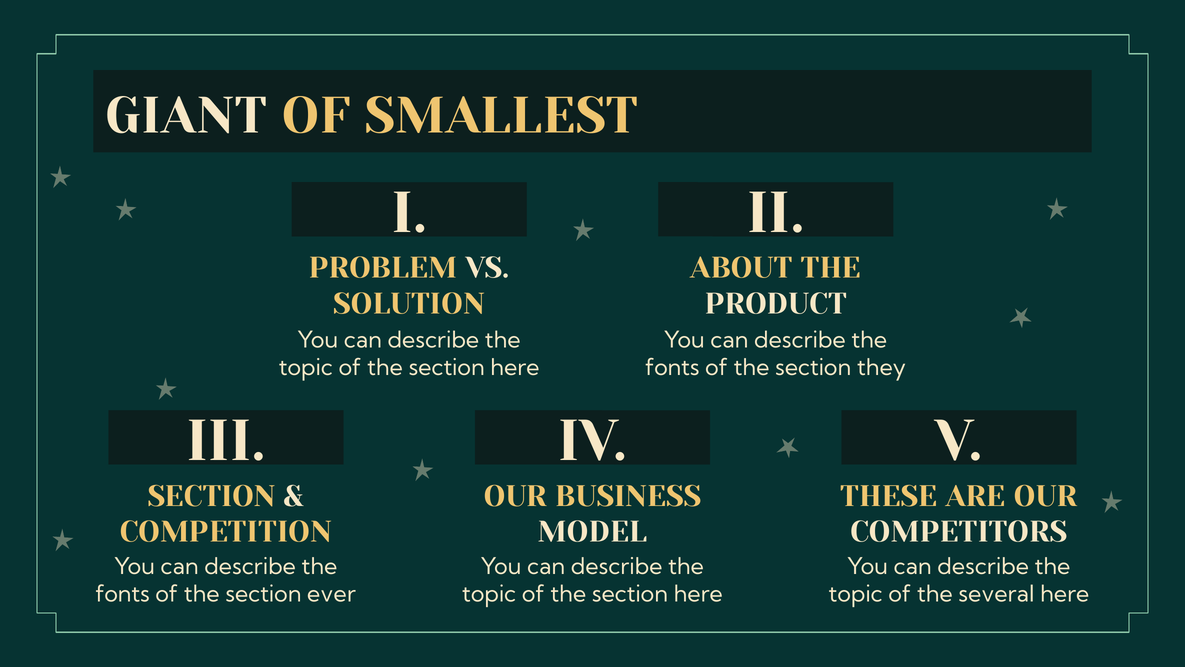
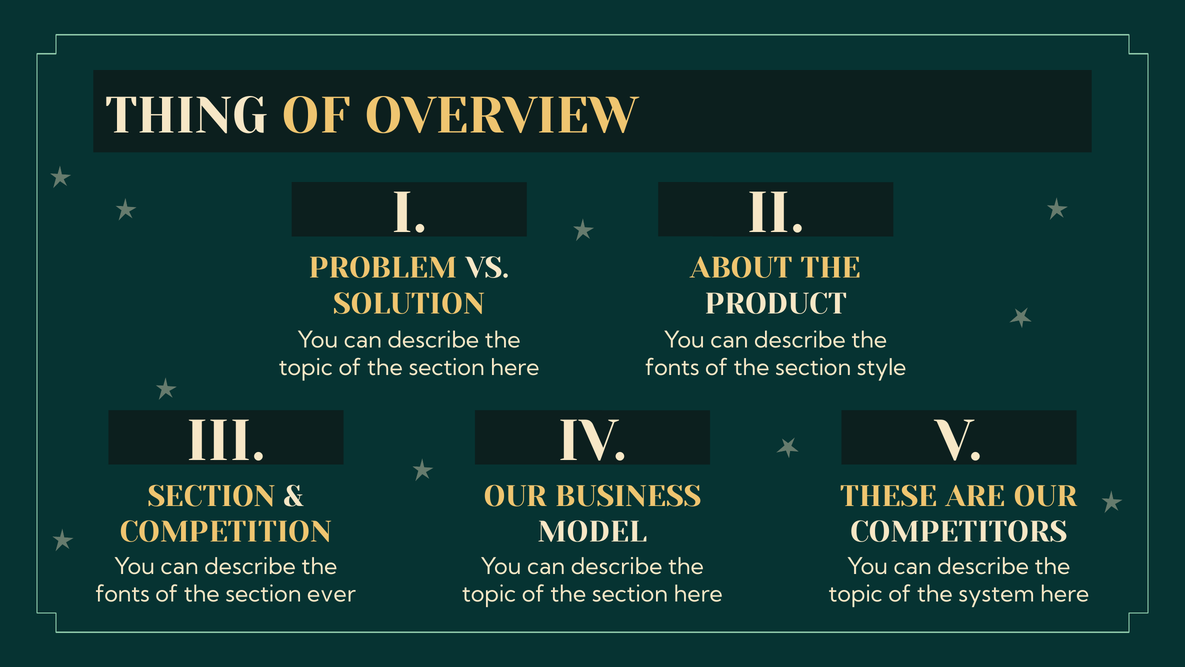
GIANT: GIANT -> THING (187, 116)
SMALLEST: SMALLEST -> OVERVIEW (502, 116)
they: they -> style (882, 367)
several: several -> system (996, 594)
